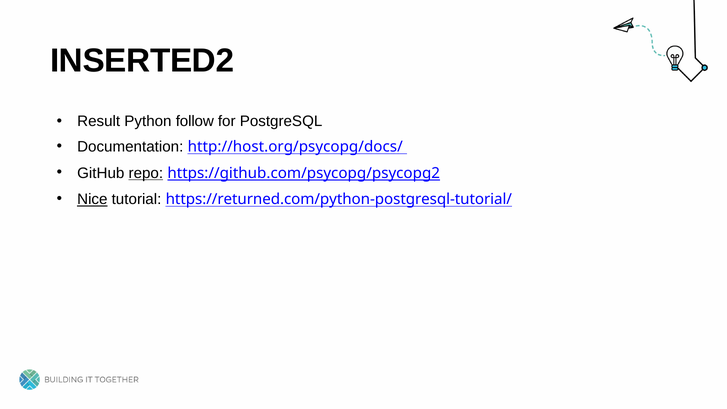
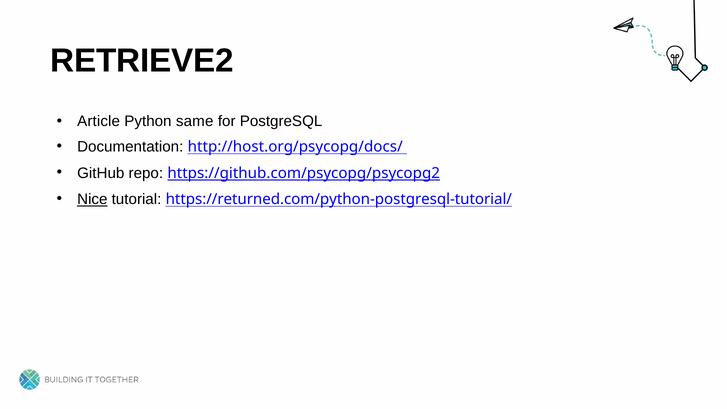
INSERTED2: INSERTED2 -> RETRIEVE2 (142, 61)
Result: Result -> Article (99, 121)
follow: follow -> same (195, 121)
repo underline: present -> none (146, 173)
